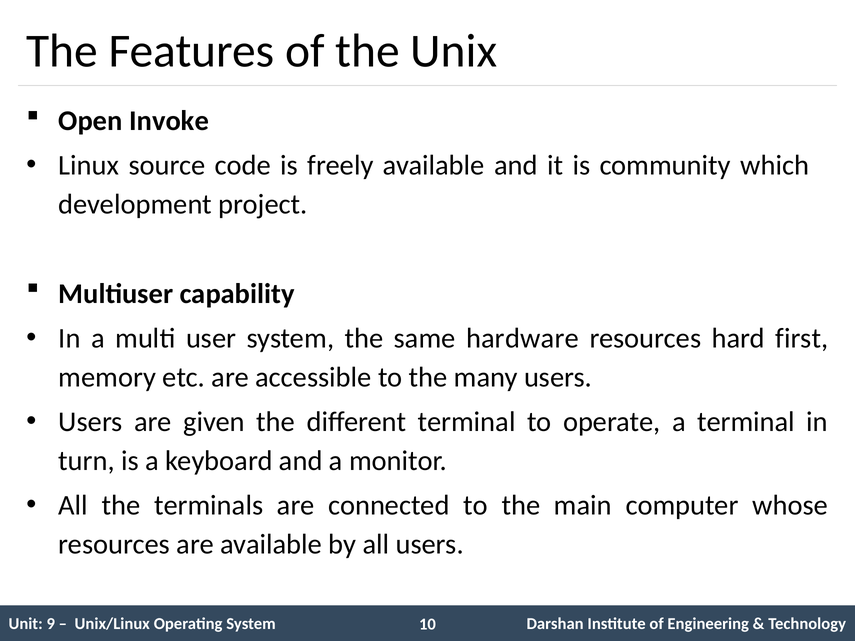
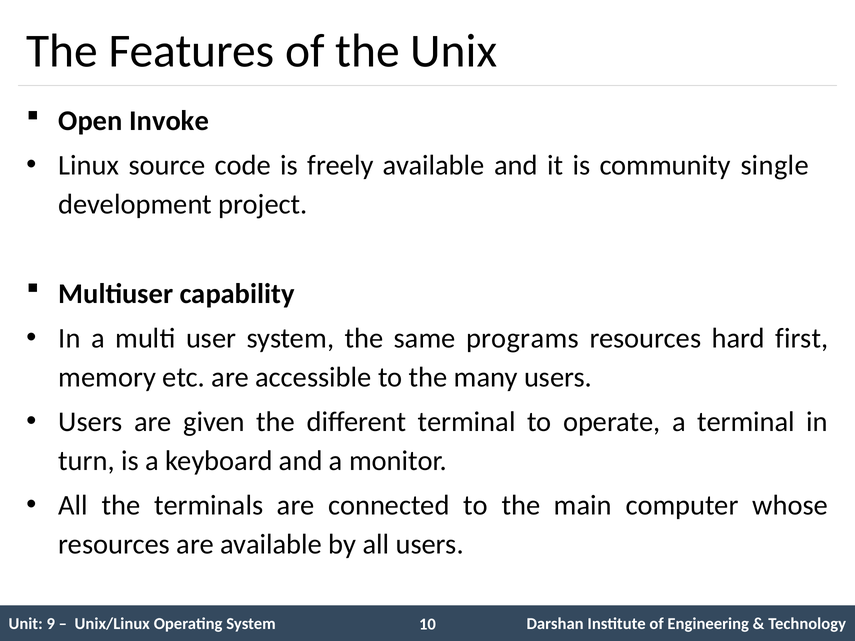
which: which -> single (775, 165)
hardware: hardware -> programs (522, 338)
